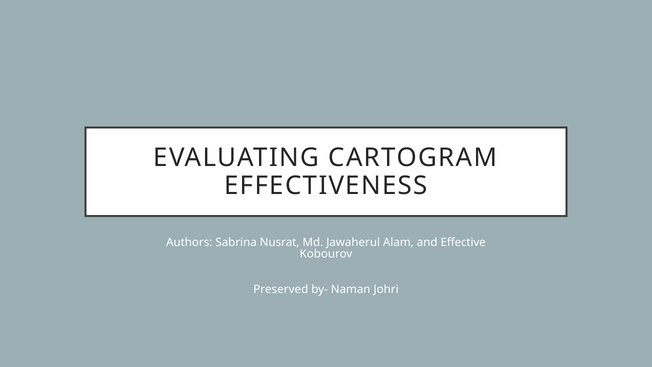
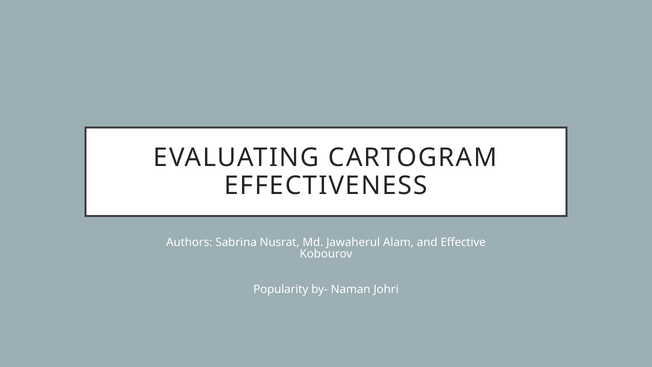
Preserved: Preserved -> Popularity (281, 289)
